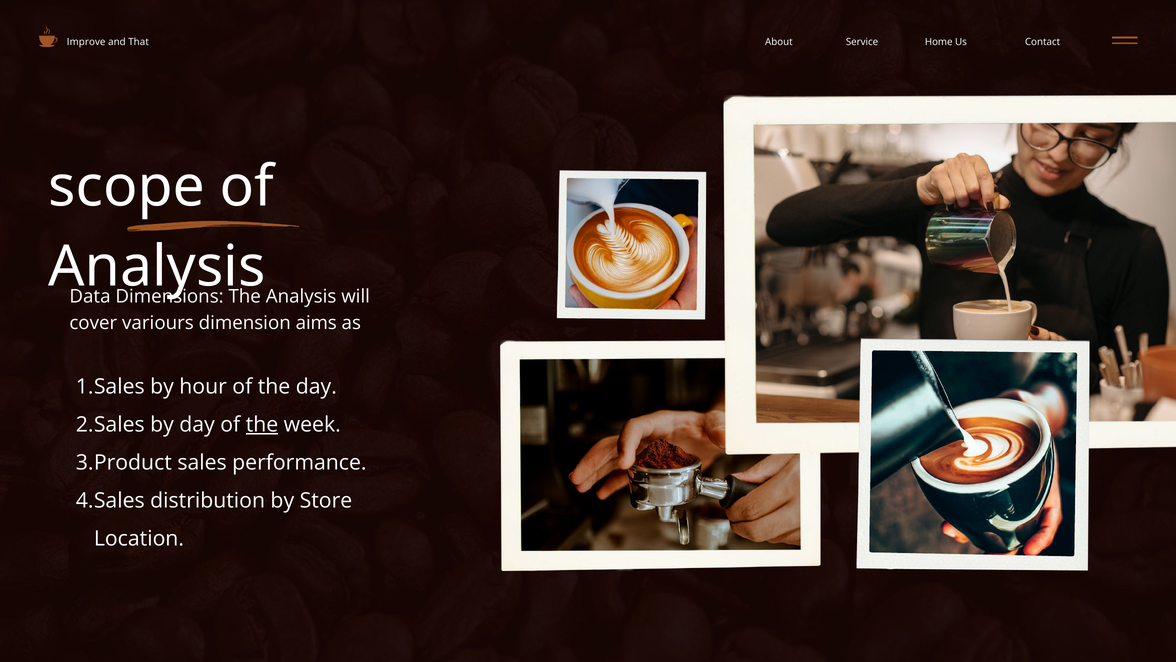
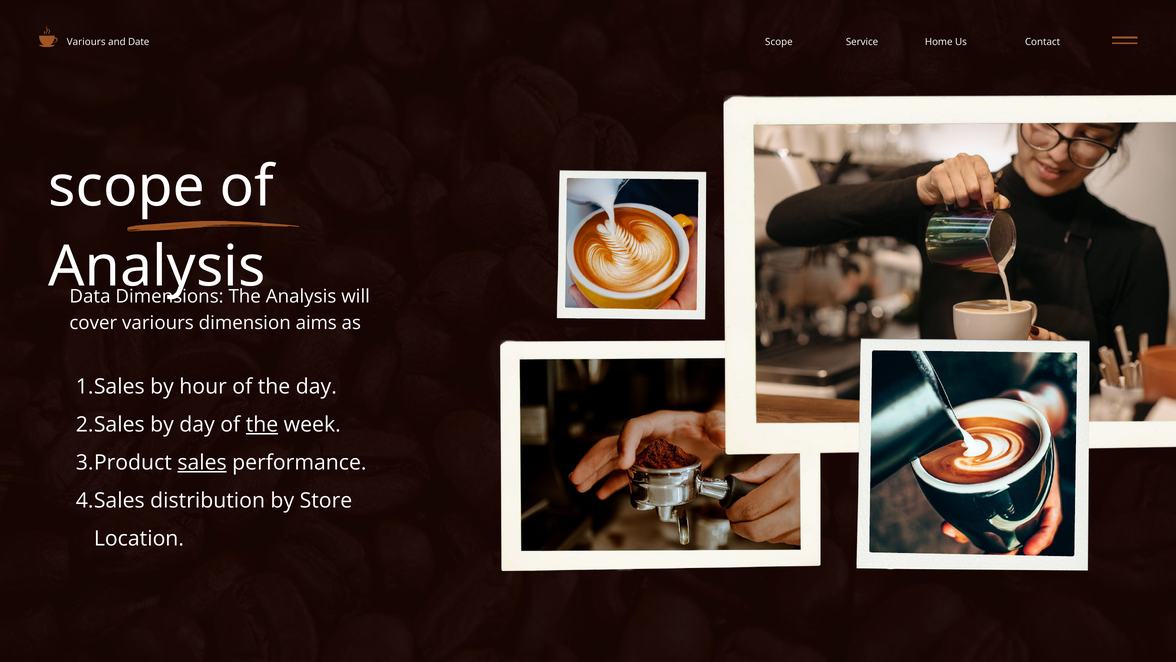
Improve: Improve -> Variours (86, 42)
That: That -> Date (139, 42)
About: About -> Scope (779, 42)
sales underline: none -> present (202, 462)
